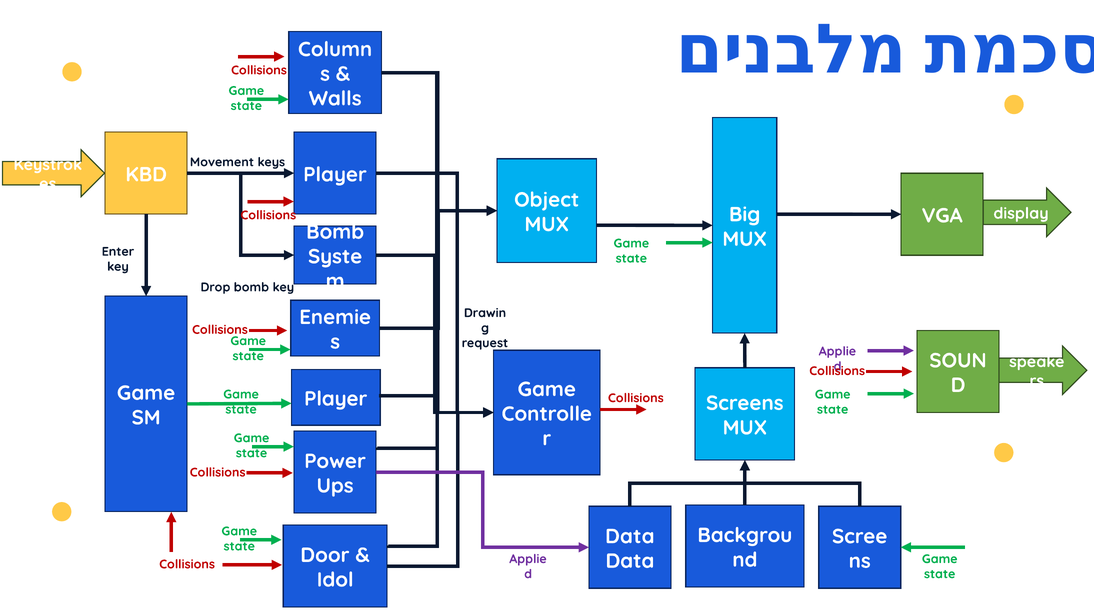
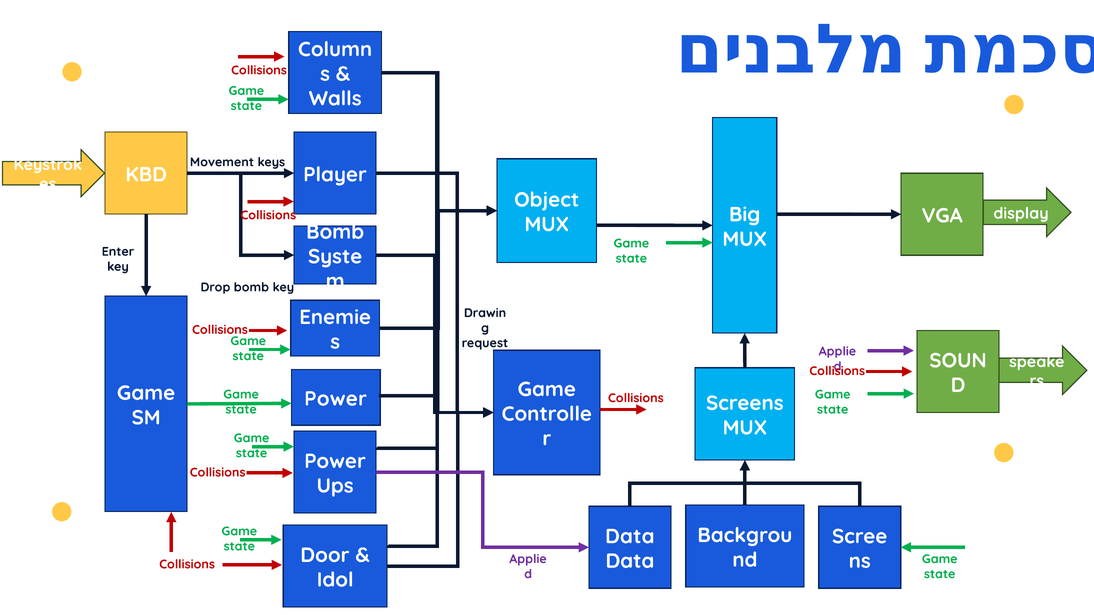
Player: Player -> Power (336, 399)
